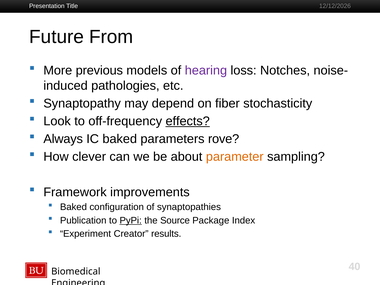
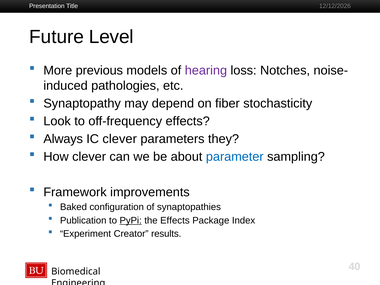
From: From -> Level (111, 37)
effects underline: present -> none (188, 121)
IC baked: baked -> clever (120, 139)
rove: rove -> they (224, 139)
parameter colour: orange -> blue (235, 157)
the Source: Source -> Effects (175, 220)
